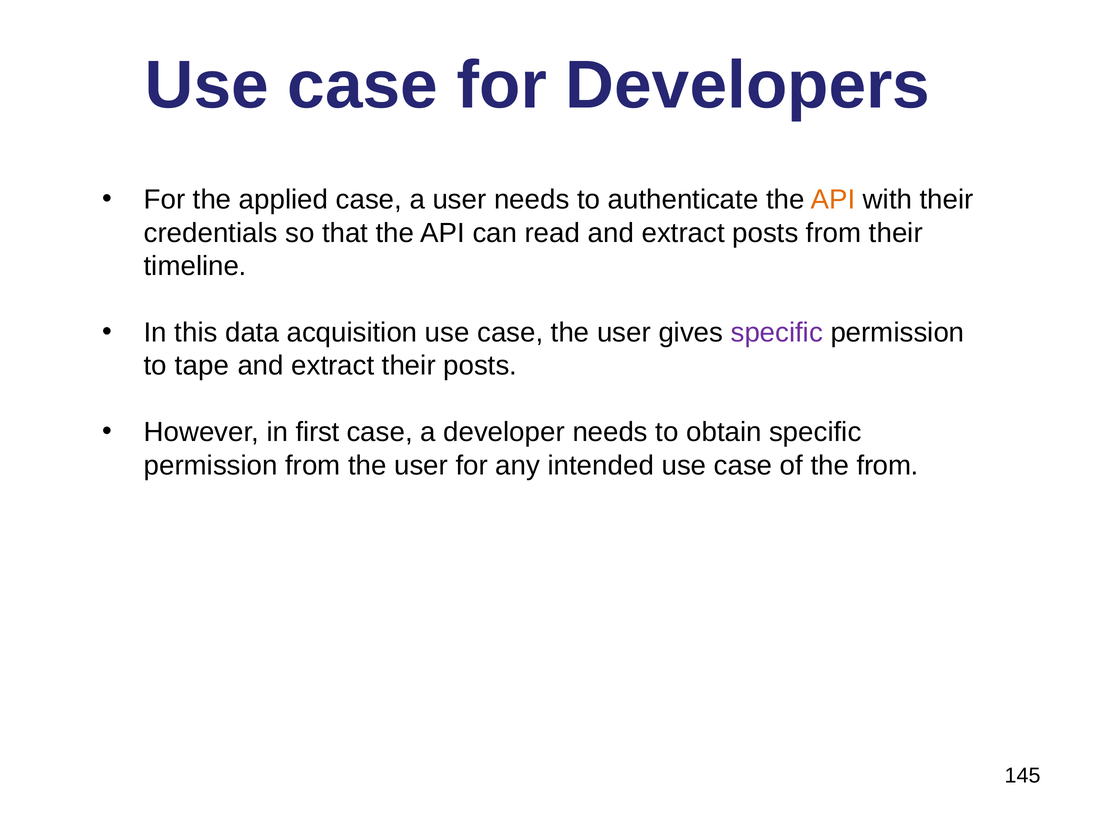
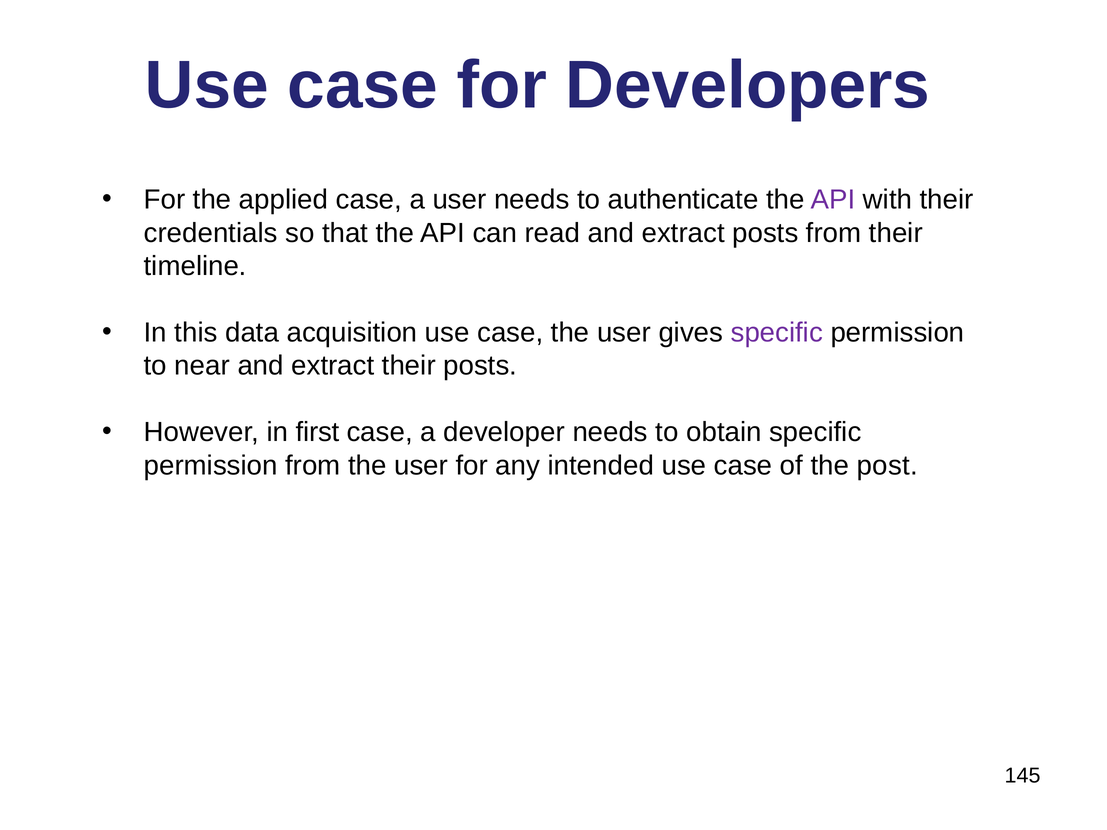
API colour: orange -> purple (833, 200)
tape: tape -> near (202, 366)
the from: from -> post (887, 466)
